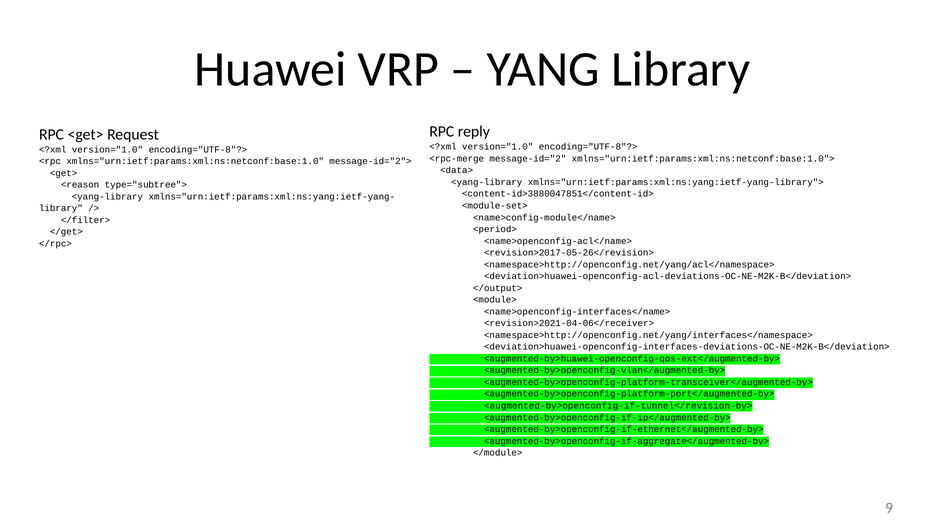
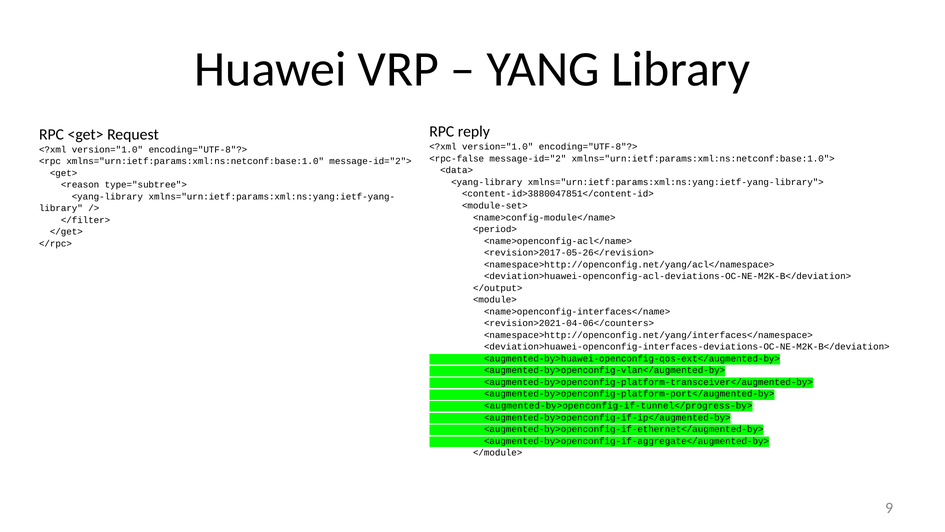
<rpc-merge: <rpc-merge -> <rpc-false (457, 159)
<revision>2021-04-06</receiver>: <revision>2021-04-06</receiver> -> <revision>2021-04-06</counters> (569, 323)
<augmented-by>openconfig-if-tunnel</revision-by>: <augmented-by>openconfig-if-tunnel</revision-by> -> <augmented-by>openconfig-if-tunnel</progress-by> (618, 405)
